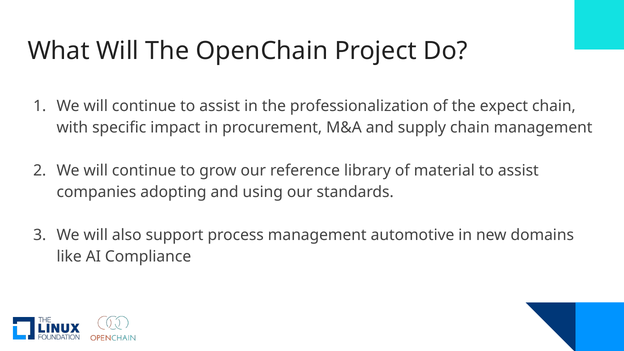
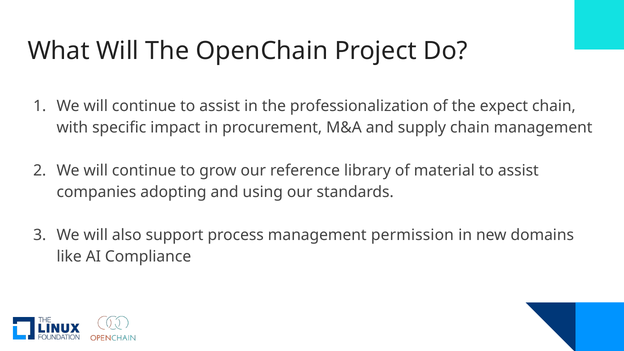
automotive: automotive -> permission (412, 235)
